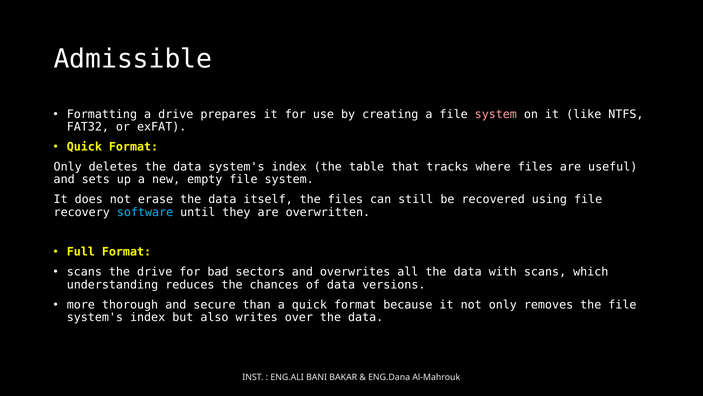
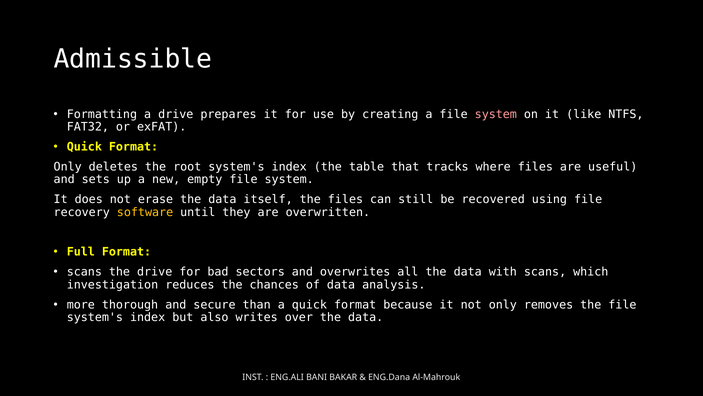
deletes the data: data -> root (187, 167)
software colour: light blue -> yellow (145, 212)
understanding: understanding -> investigation (112, 284)
versions: versions -> analysis (394, 284)
